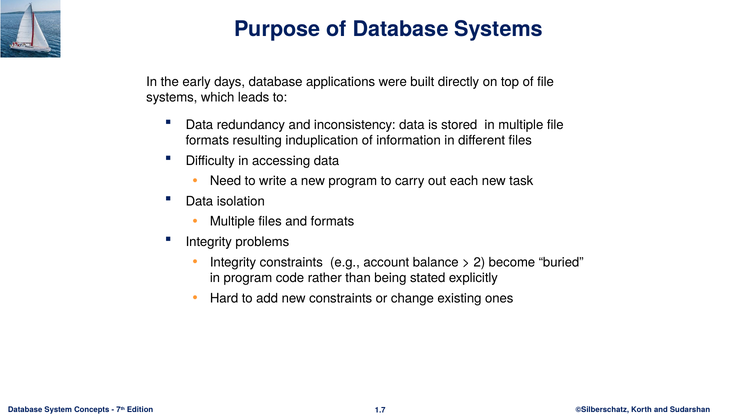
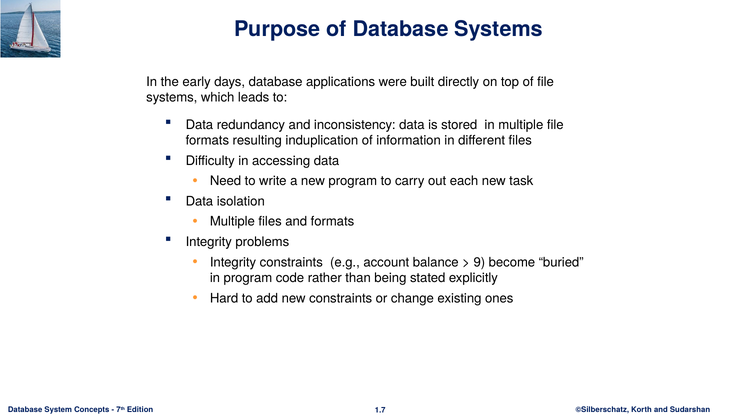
2: 2 -> 9 (479, 262)
